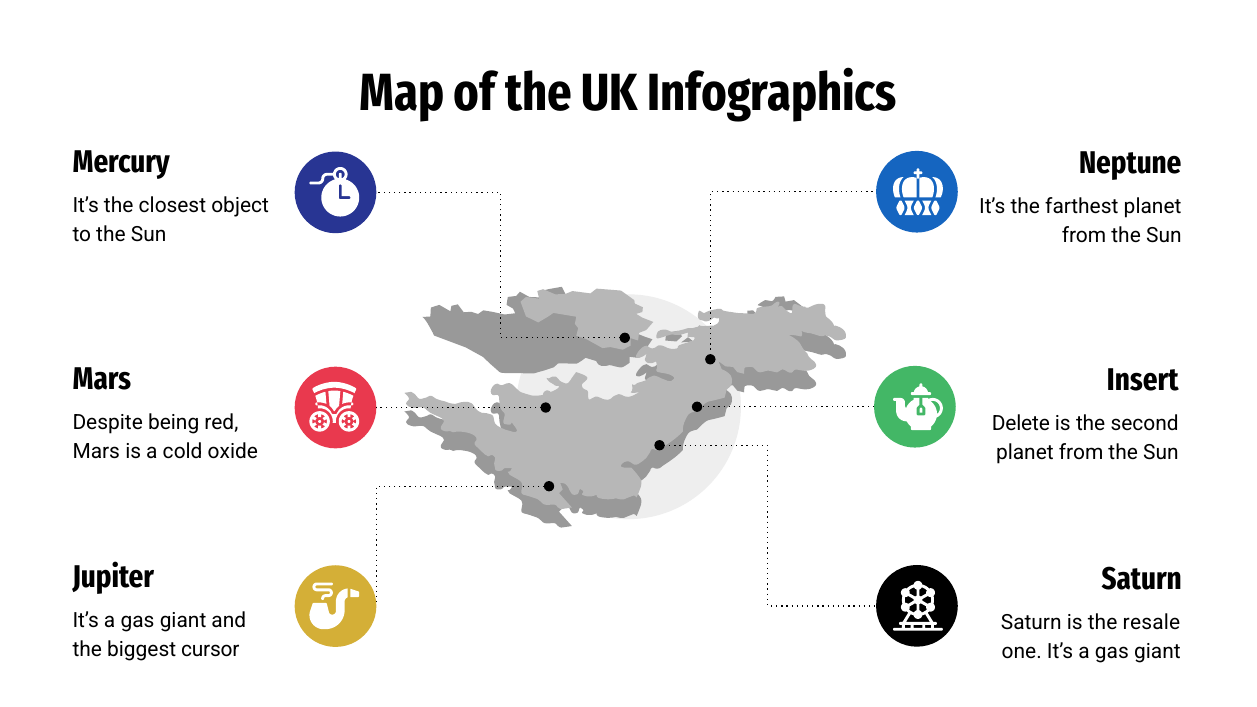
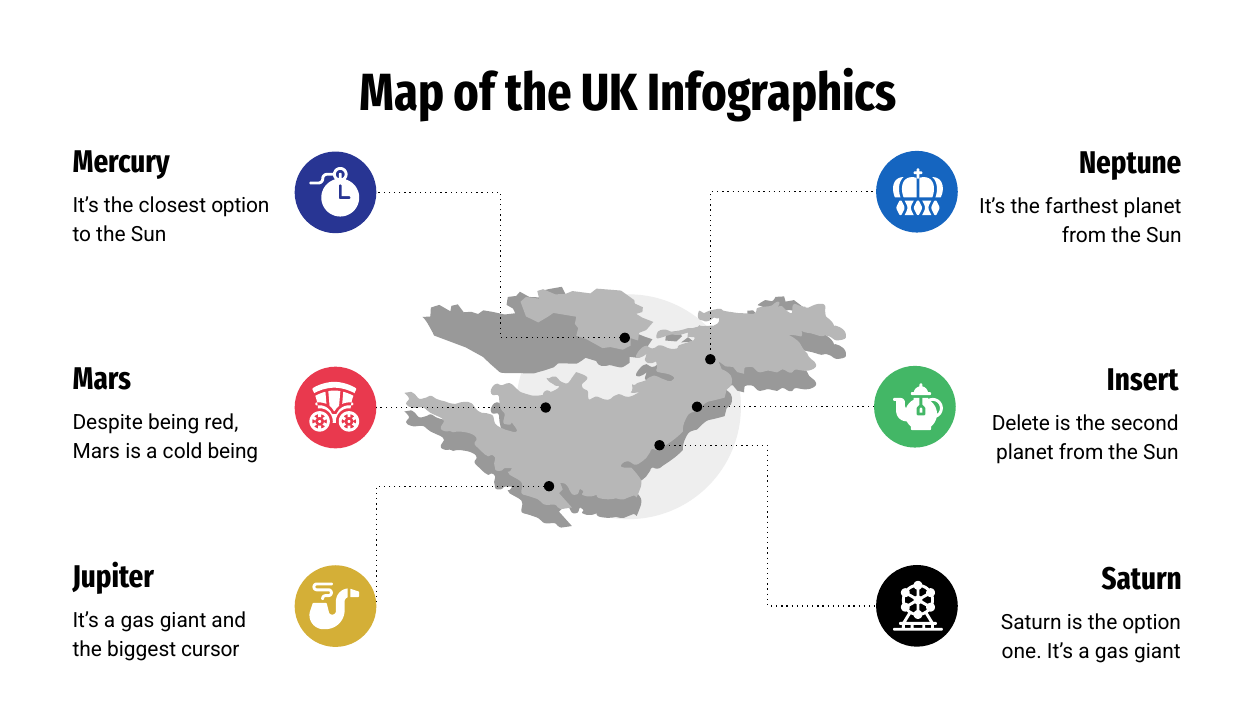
closest object: object -> option (240, 206)
cold oxide: oxide -> being (233, 452)
the resale: resale -> option (1152, 622)
